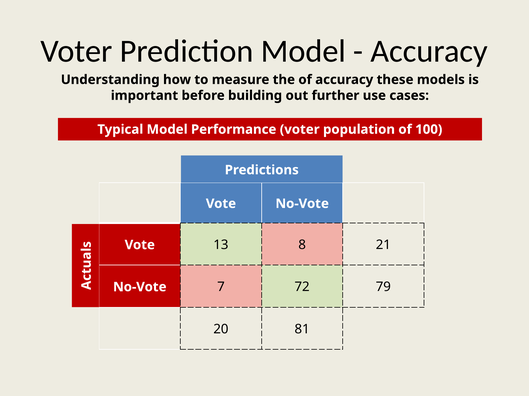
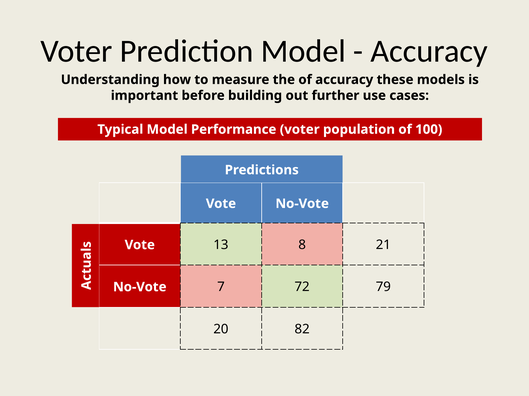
81: 81 -> 82 (302, 330)
